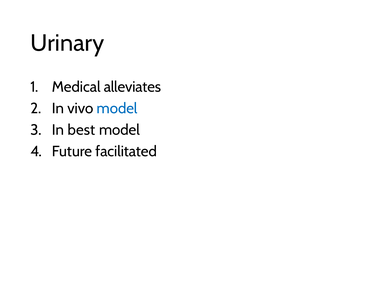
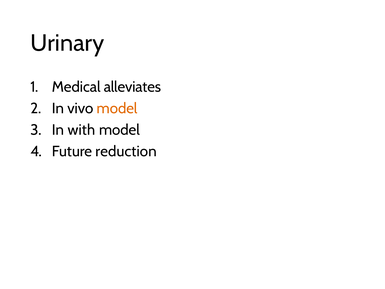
model colour: blue -> orange (117, 108)
best: best -> with (81, 130)
facilitated: facilitated -> reduction (126, 151)
